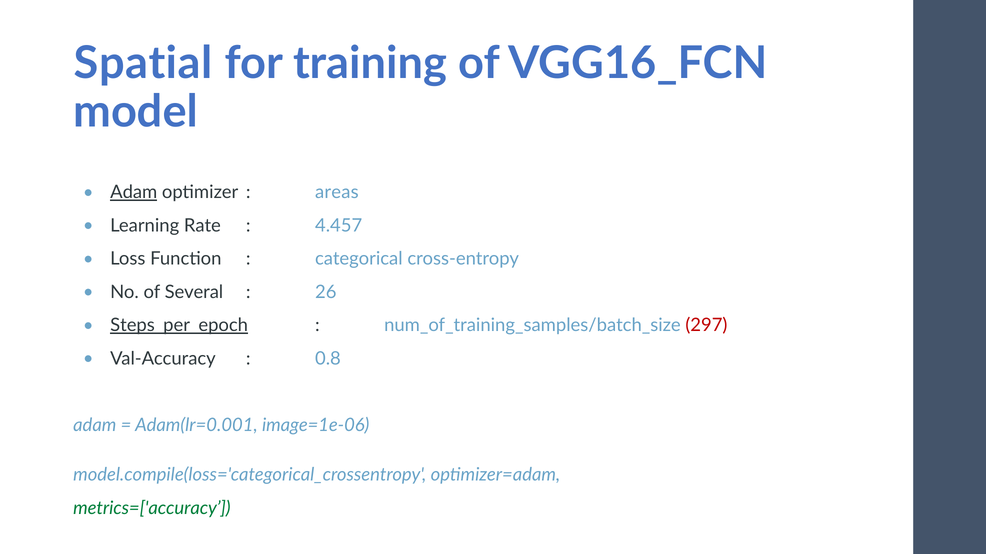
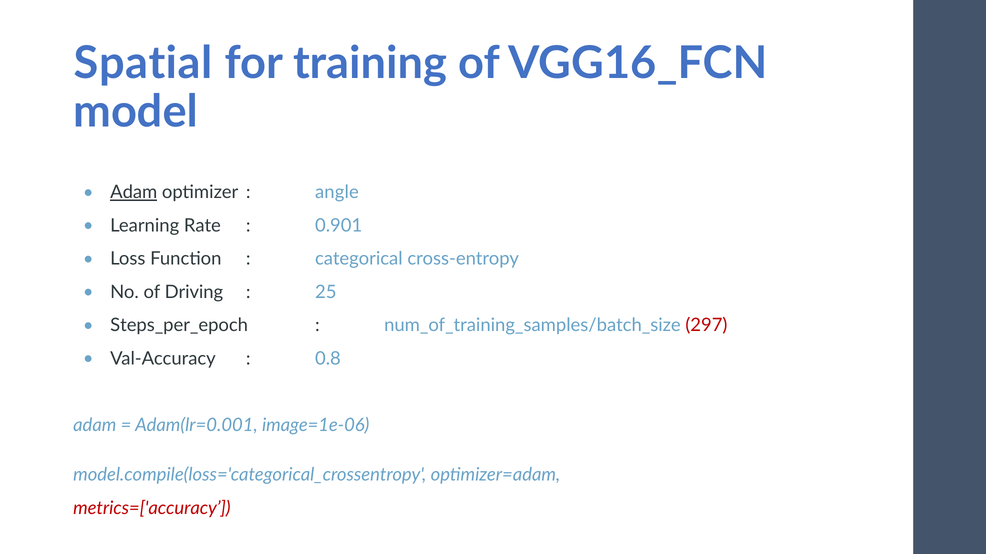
areas: areas -> angle (337, 193)
4.457: 4.457 -> 0.901 (339, 226)
Several: Several -> Driving (194, 292)
26: 26 -> 25 (326, 292)
Steps_per_epoch underline: present -> none (179, 326)
metrics=['accuracy colour: green -> red (152, 508)
